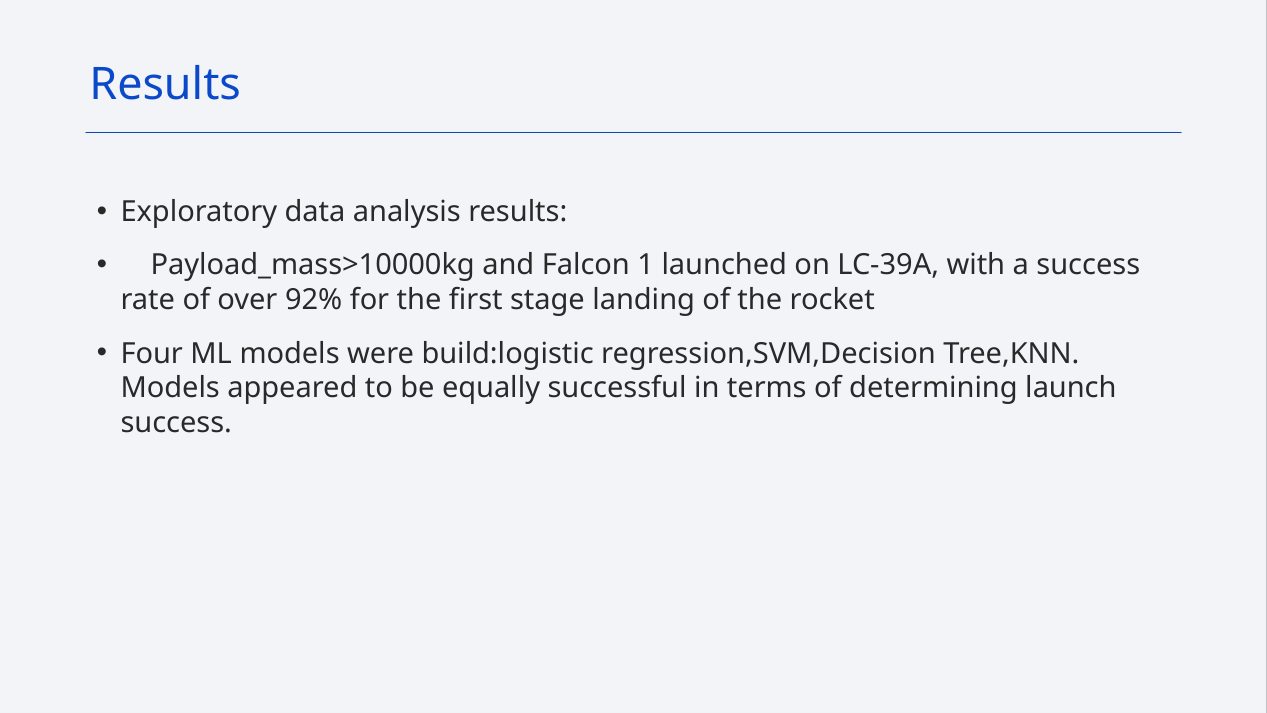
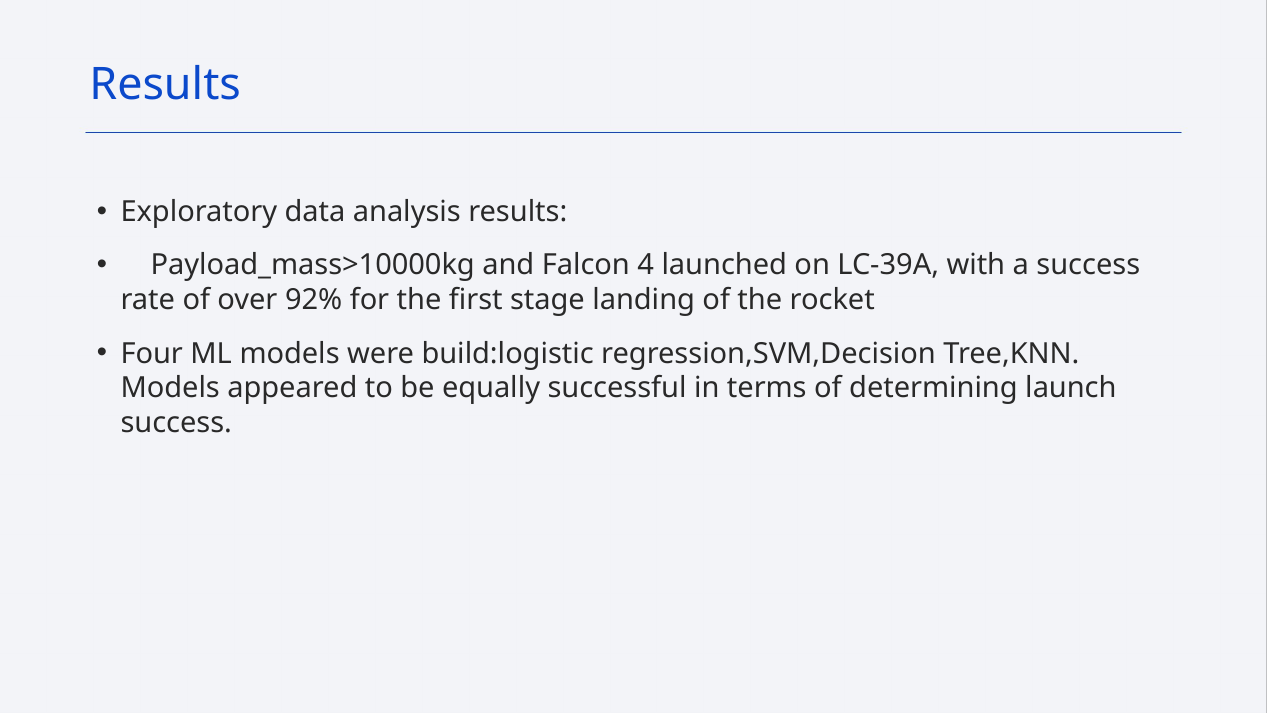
1: 1 -> 4 (646, 265)
